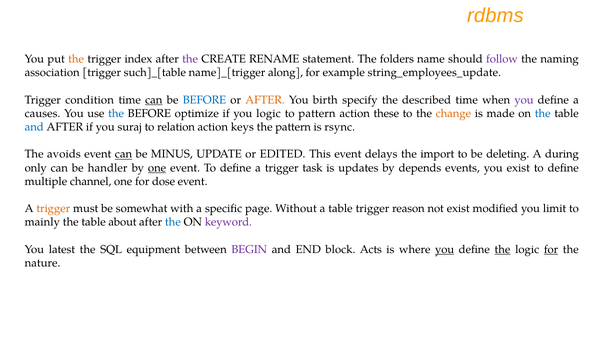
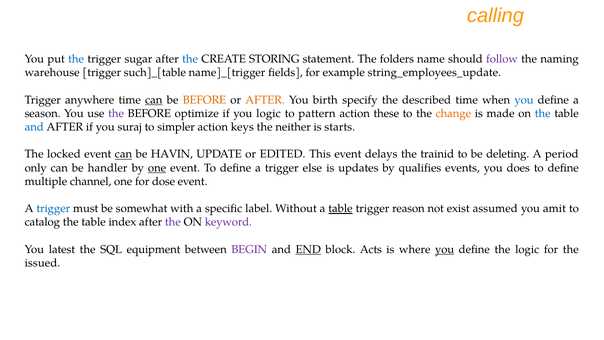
rdbms: rdbms -> calling (495, 16)
the colour: orange -> blue (76, 59)
index: index -> sugar (138, 59)
the colour: purple -> blue (190, 59)
RENAME: RENAME -> STORING (274, 59)
association: association -> warehouse (52, 73)
along: along -> fields (285, 73)
condition: condition -> anywhere (90, 100)
BEFORE colour: blue -> orange (204, 100)
you colour: purple -> blue (524, 100)
causes: causes -> season (43, 113)
the colour: blue -> purple (116, 113)
relation: relation -> simpler (176, 127)
the pattern: pattern -> neither (293, 127)
rsync: rsync -> starts (340, 127)
avoids: avoids -> locked (64, 154)
MINUS: MINUS -> HAVIN (172, 154)
import: import -> trainid (437, 154)
during: during -> period (562, 154)
task: task -> else (312, 168)
depends: depends -> qualifies (420, 168)
you exist: exist -> does (518, 168)
trigger colour: orange -> blue (53, 208)
page: page -> label (259, 208)
table underline: none -> present (340, 208)
modified: modified -> assumed (495, 208)
limit: limit -> amit (554, 208)
mainly: mainly -> catalog (42, 222)
about: about -> index (122, 222)
the colour: blue -> purple (173, 222)
END underline: none -> present (308, 249)
the underline: present -> none (502, 249)
for underline: present -> none (551, 249)
nature: nature -> issued (42, 263)
